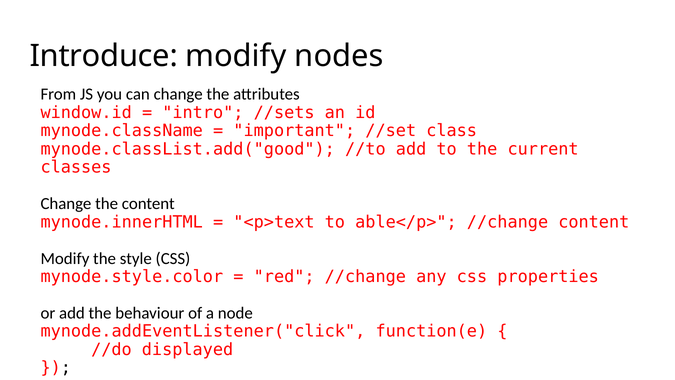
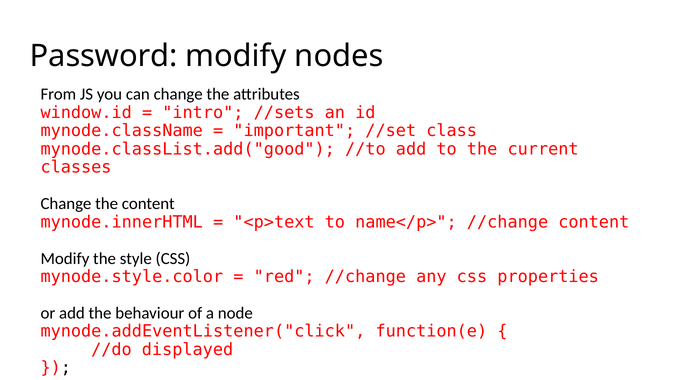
Introduce: Introduce -> Password (104, 56)
able</p>: able</p> -> name</p> (406, 222)
